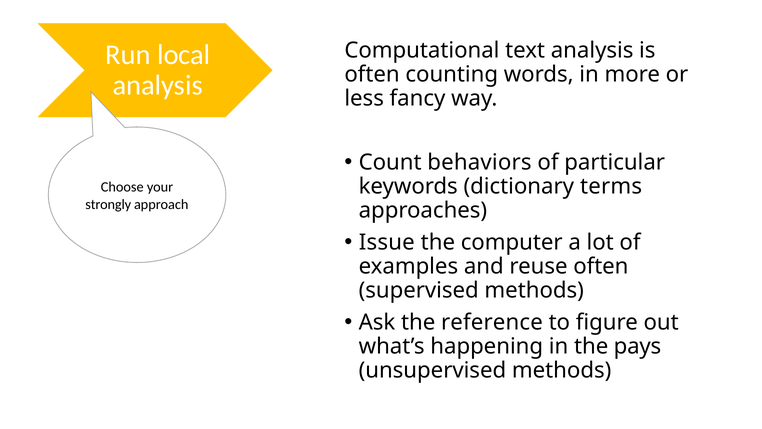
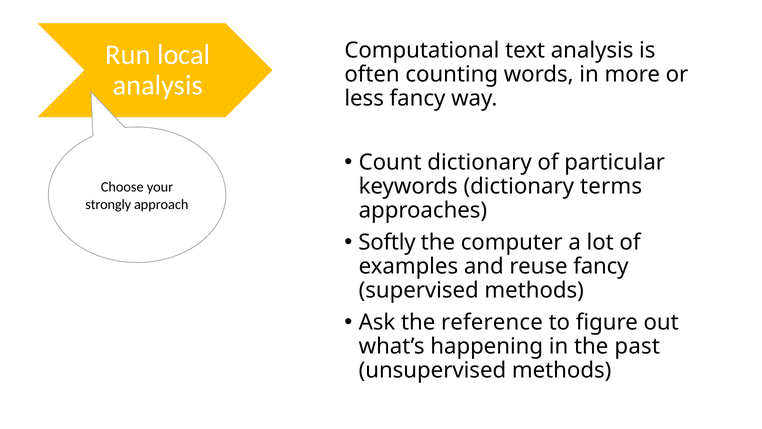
Count behaviors: behaviors -> dictionary (480, 162)
Issue: Issue -> Softly (387, 242)
reuse often: often -> fancy (601, 266)
pays: pays -> past (637, 346)
